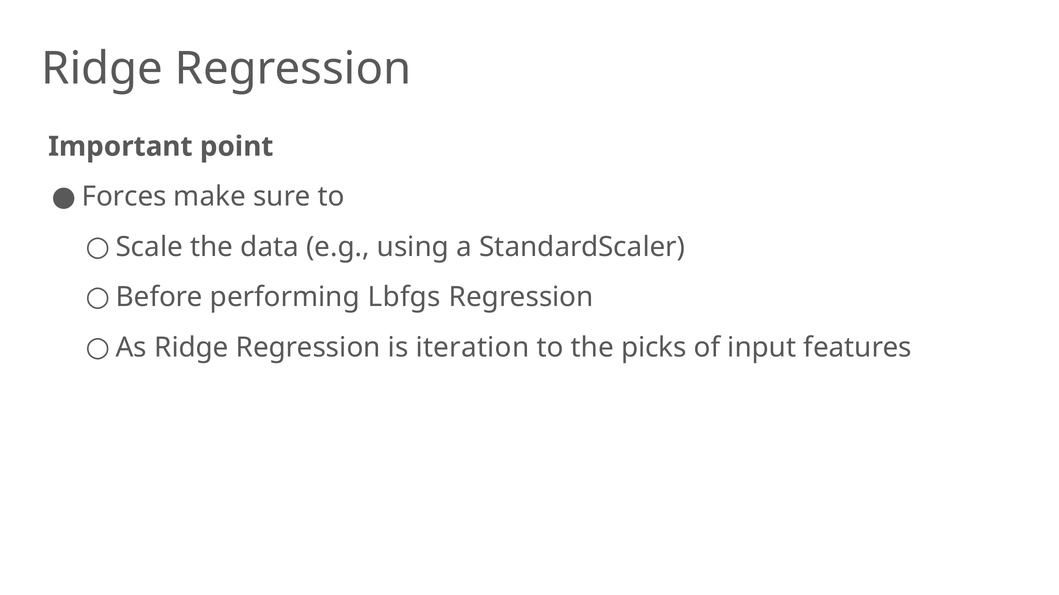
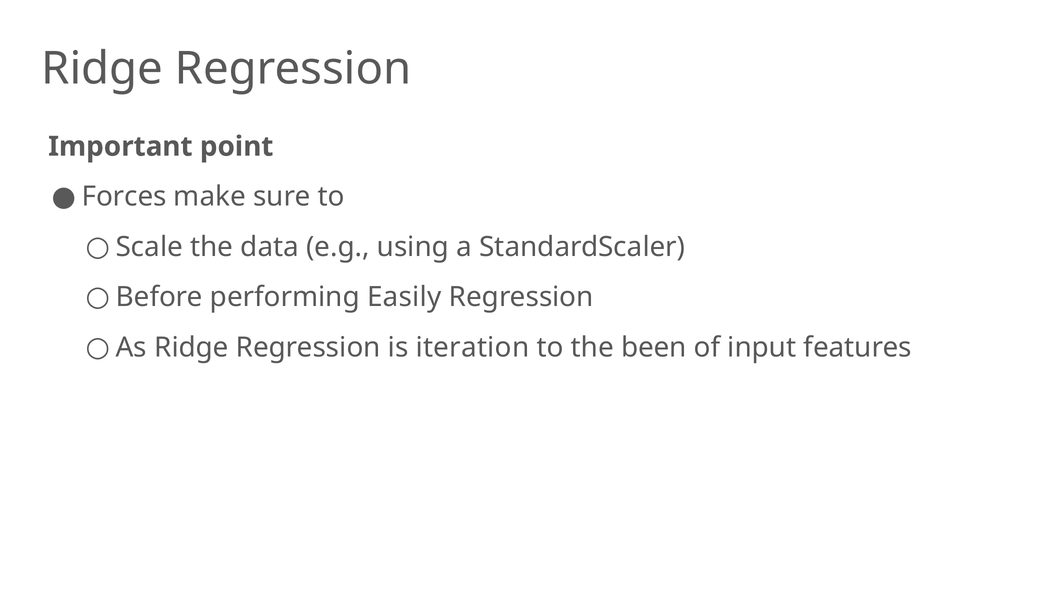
Lbfgs: Lbfgs -> Easily (404, 298)
picks: picks -> been (654, 348)
